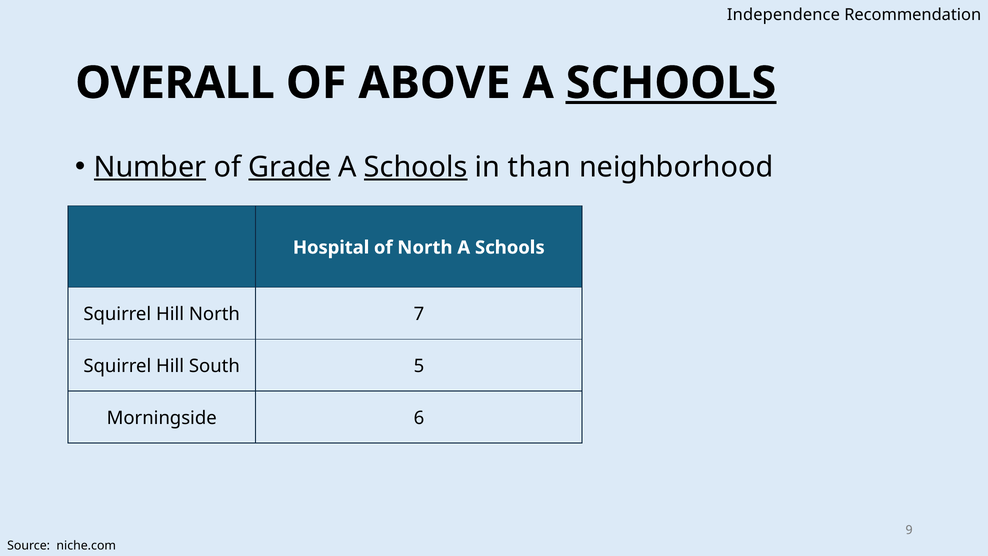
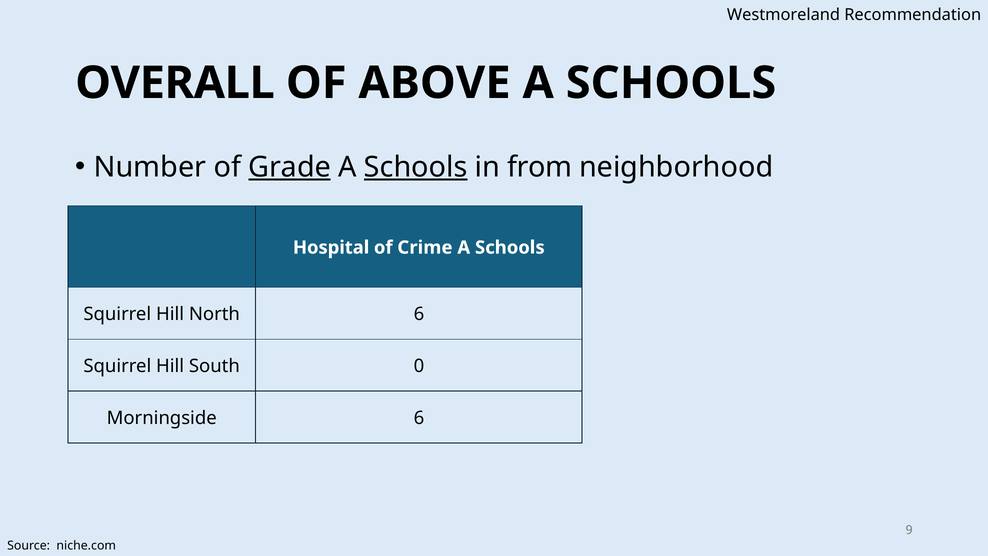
Independence: Independence -> Westmoreland (784, 15)
SCHOOLS underline: present -> none (671, 83)
Number underline: present -> none (150, 167)
than: than -> from (540, 167)
of North: North -> Crime (425, 247)
North 7: 7 -> 6 (419, 314)
5: 5 -> 0 (419, 366)
